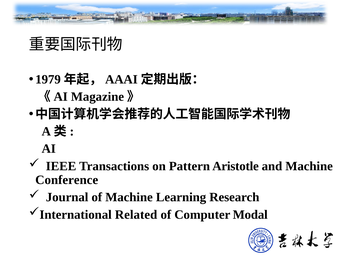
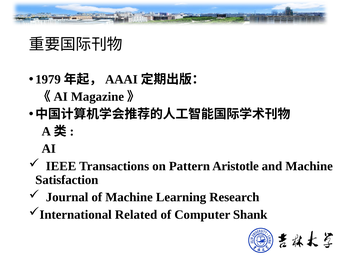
Conference: Conference -> Satisfaction (67, 180)
Modal: Modal -> Shank (250, 215)
